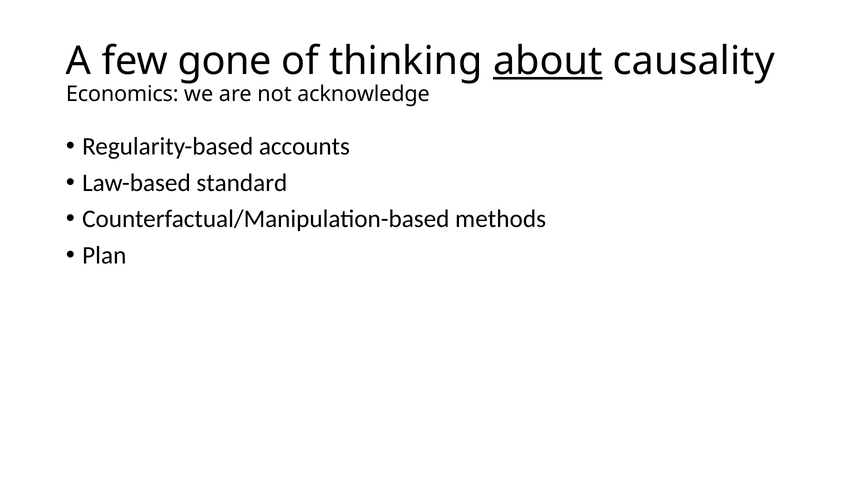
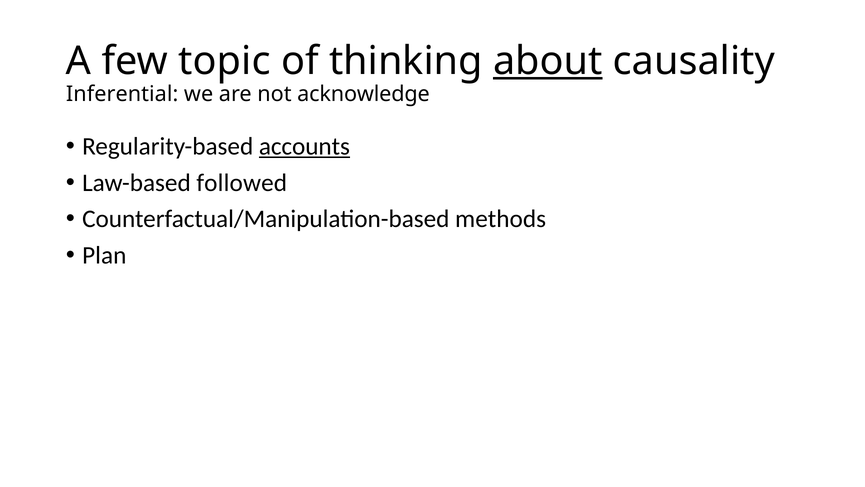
gone: gone -> topic (224, 61)
Economics: Economics -> Inferential (122, 94)
accounts underline: none -> present (304, 146)
standard: standard -> followed (242, 183)
